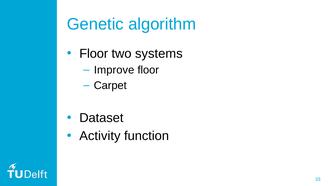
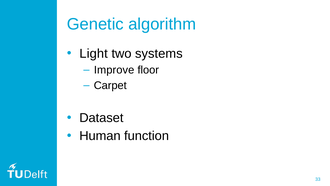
Floor: Floor -> Light (94, 54)
Activity: Activity -> Human (100, 136)
